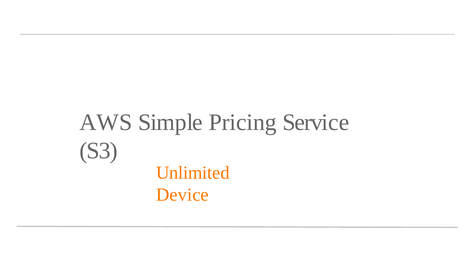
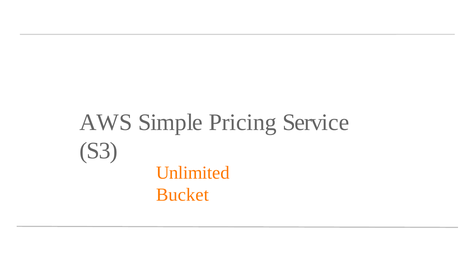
Device: Device -> Bucket (183, 195)
